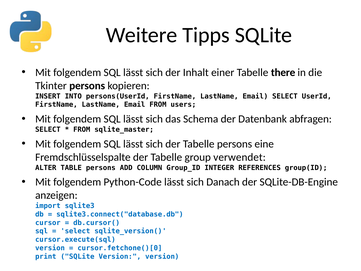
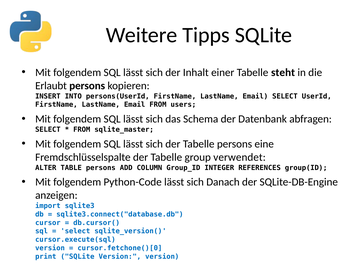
there: there -> steht (283, 72)
Tkinter: Tkinter -> Erlaubt (51, 86)
